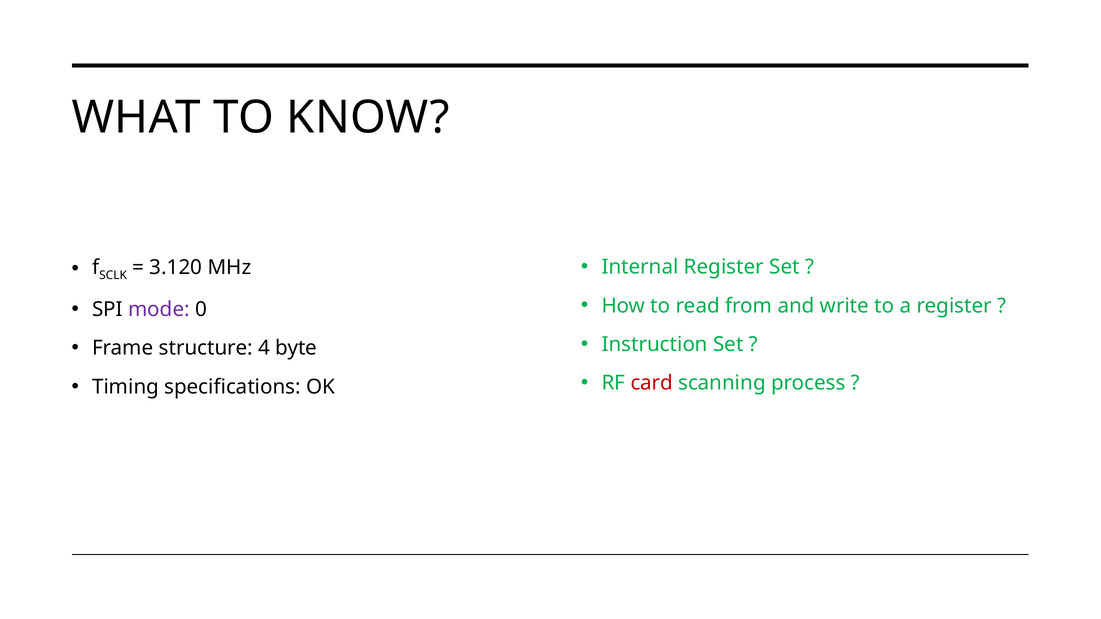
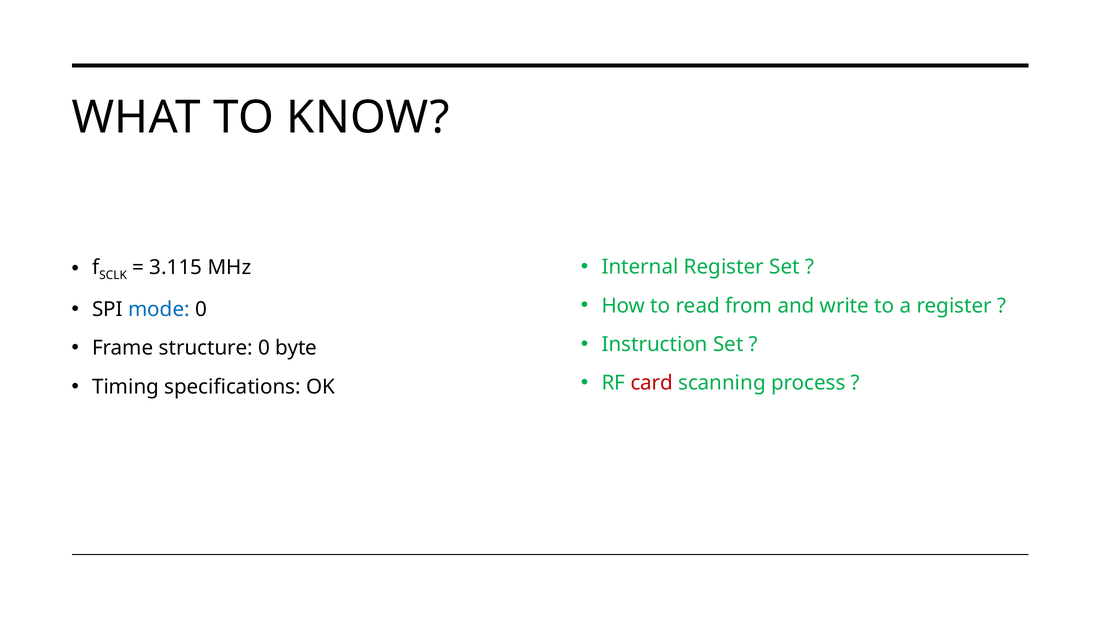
3.120: 3.120 -> 3.115 (176, 268)
mode colour: purple -> blue (159, 310)
structure 4: 4 -> 0 (264, 348)
